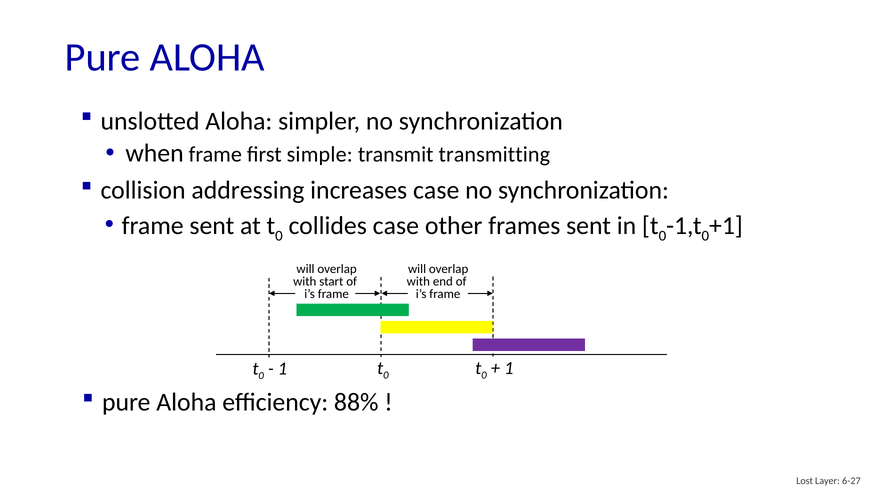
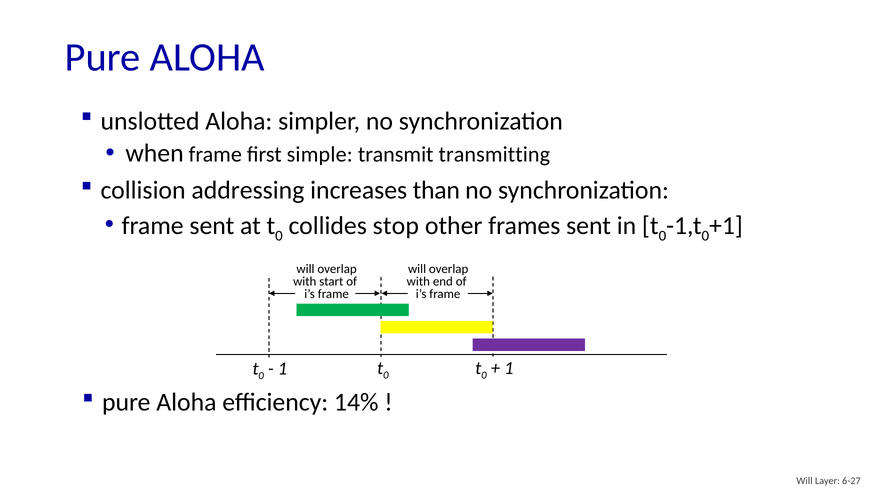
increases case: case -> than (436, 191)
collides case: case -> stop (396, 226)
88%: 88% -> 14% (356, 402)
Lost: Lost -> Will (805, 481)
